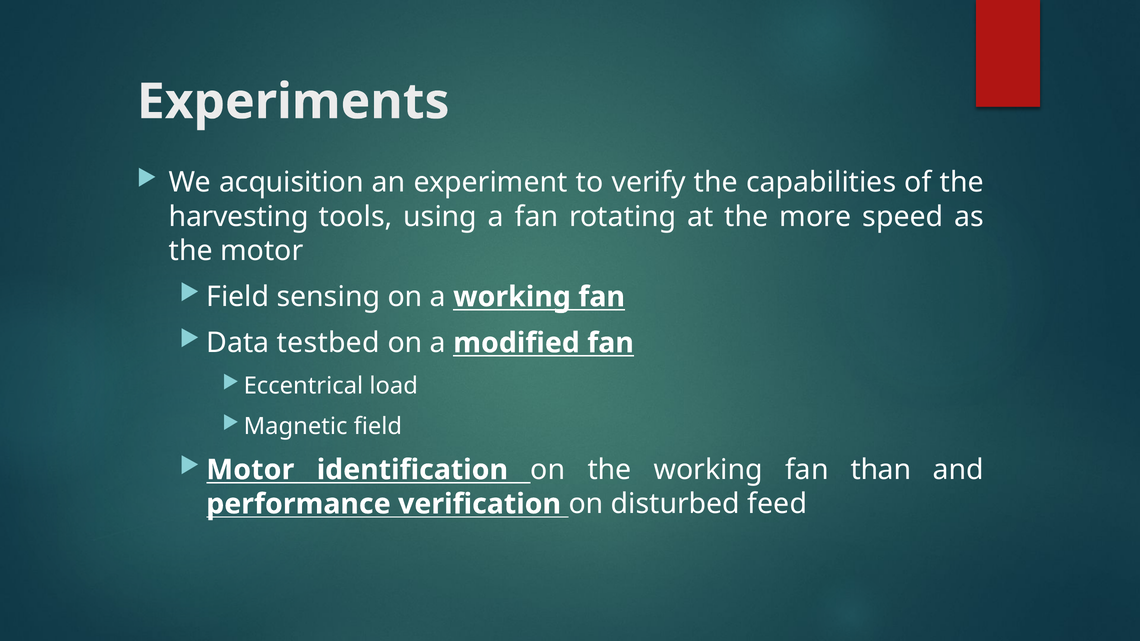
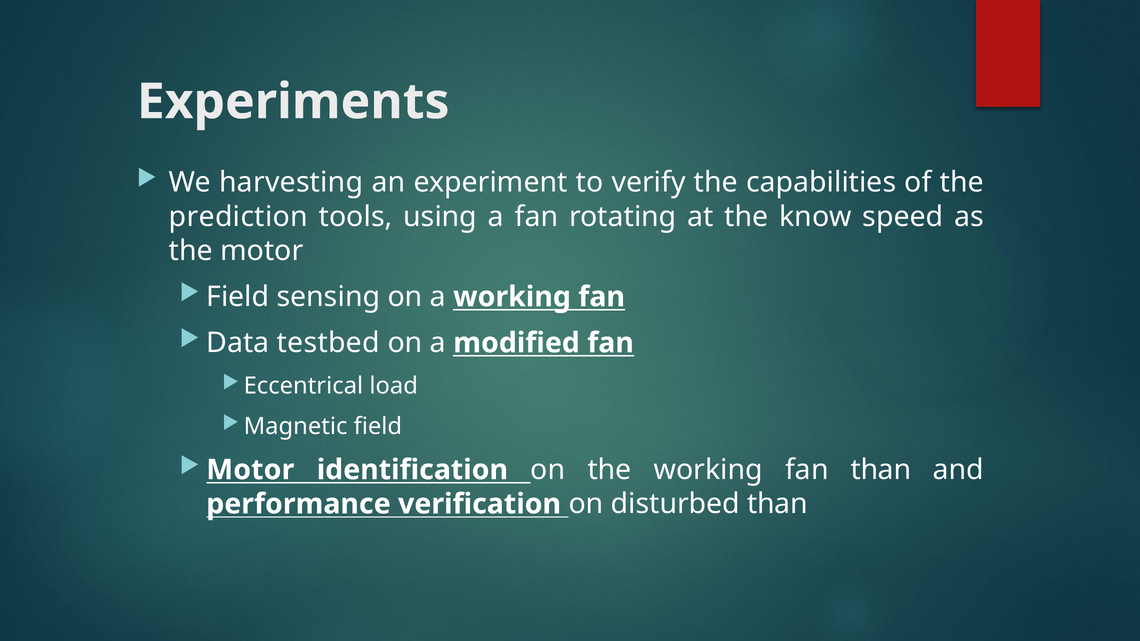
acquisition: acquisition -> harvesting (291, 182)
harvesting: harvesting -> prediction (238, 217)
more: more -> know (815, 217)
disturbed feed: feed -> than (777, 504)
